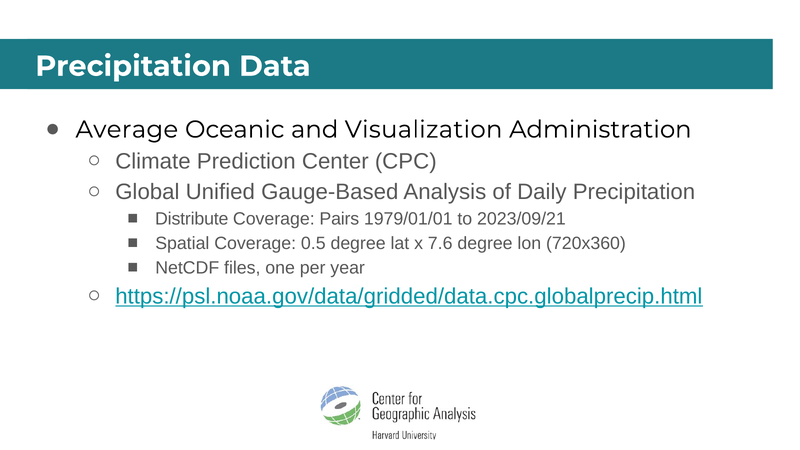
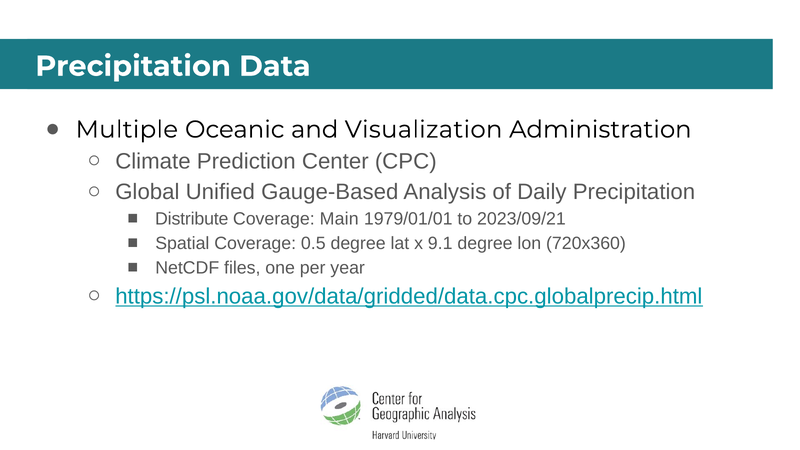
Average: Average -> Multiple (127, 130)
Pairs: Pairs -> Main (339, 219)
7.6: 7.6 -> 9.1 (440, 243)
